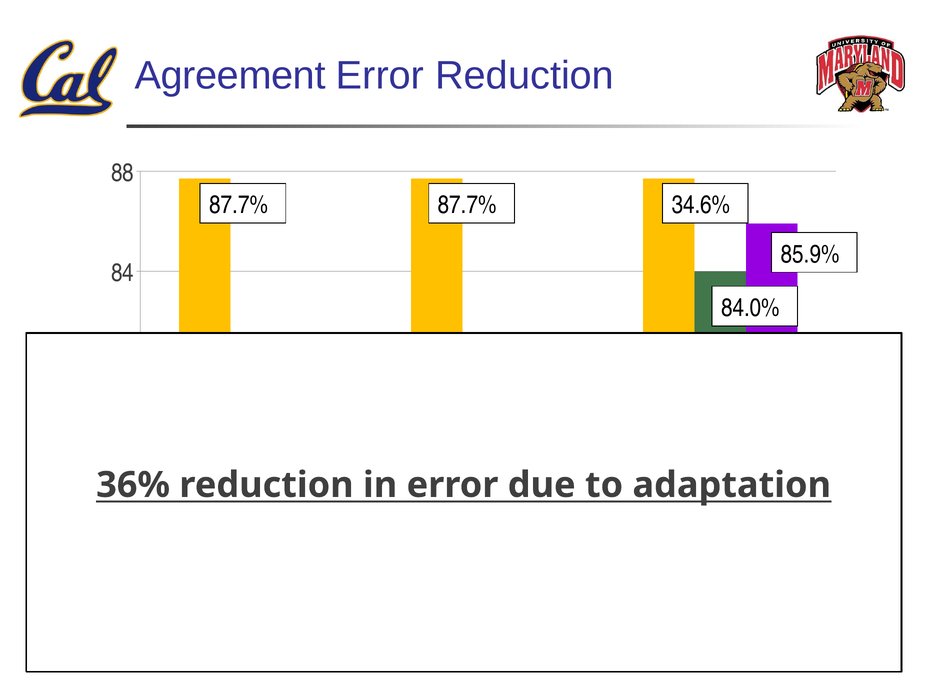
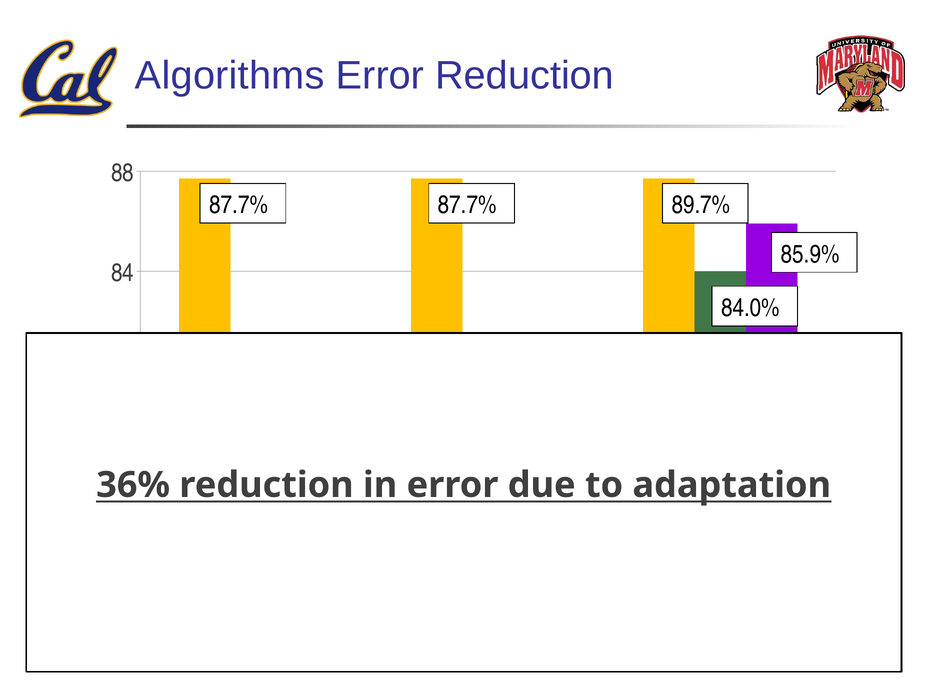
Agreement: Agreement -> Algorithms (230, 76)
34.6%: 34.6% -> 89.7% (701, 205)
